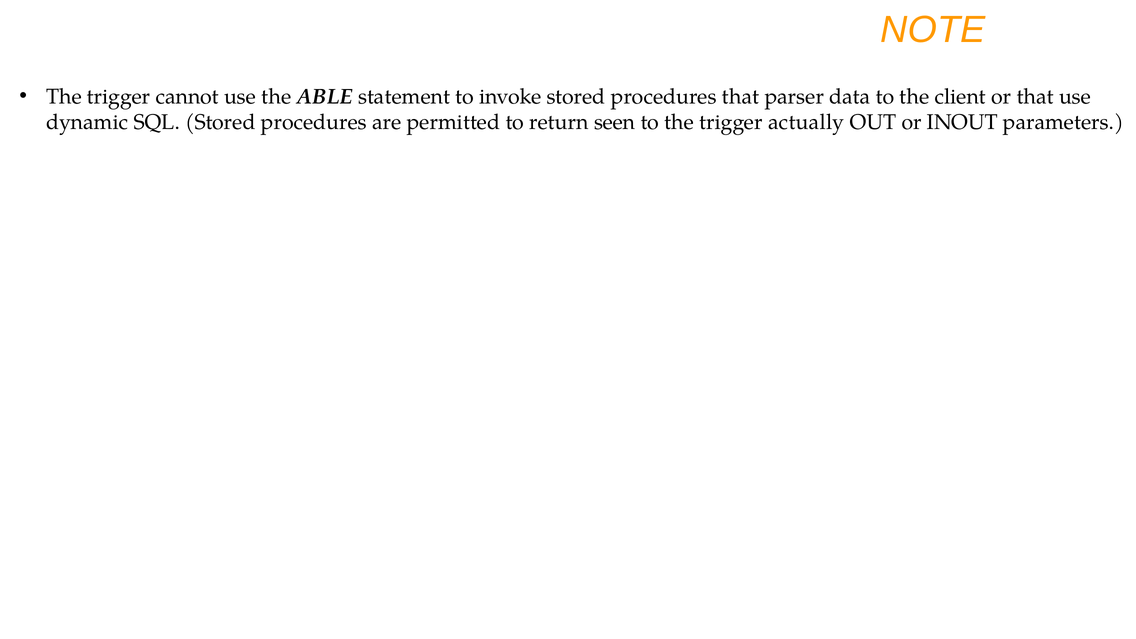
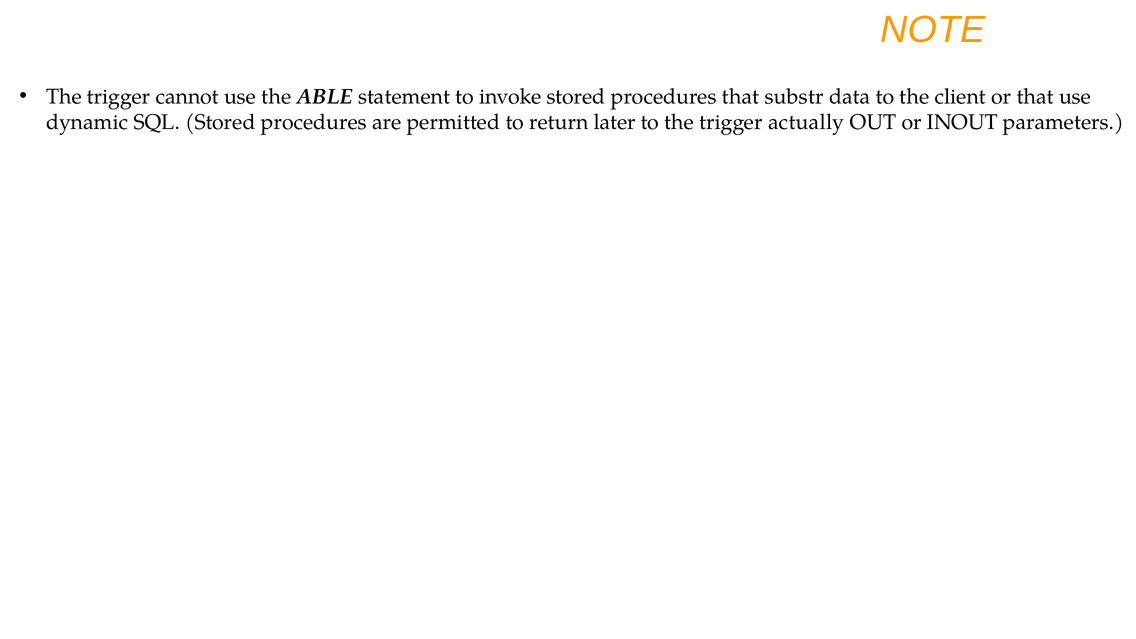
parser: parser -> substr (794, 97)
seen: seen -> later (615, 122)
